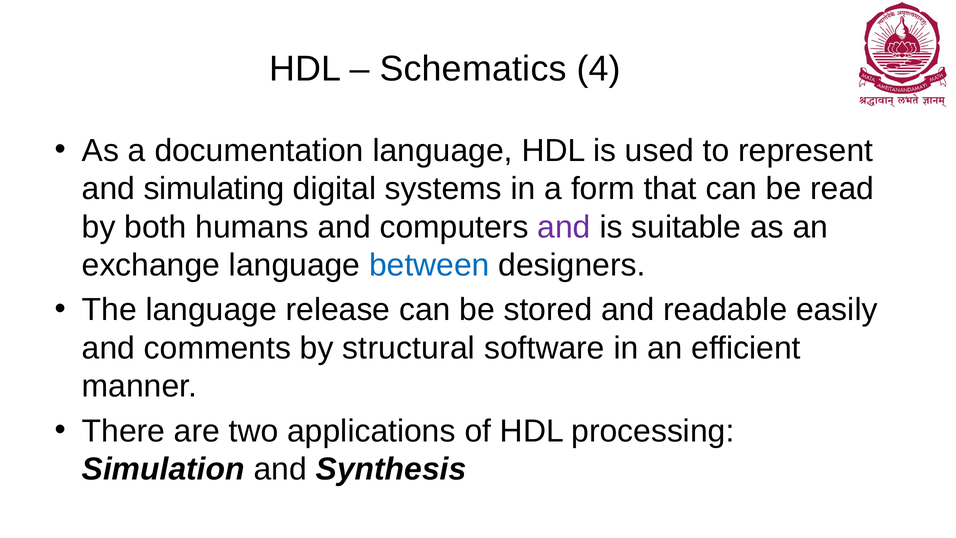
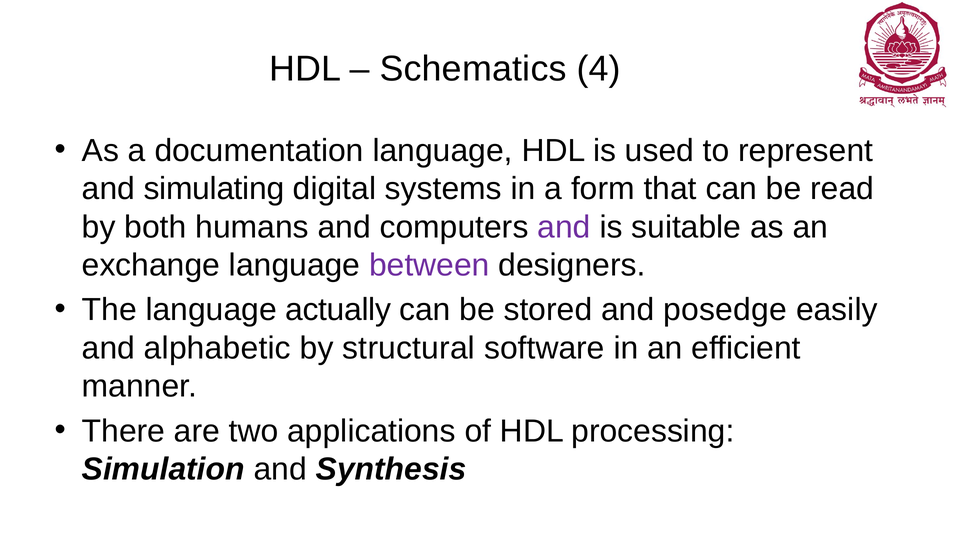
between colour: blue -> purple (429, 265)
release: release -> actually (338, 310)
readable: readable -> posedge (725, 310)
comments: comments -> alphabetic (217, 348)
